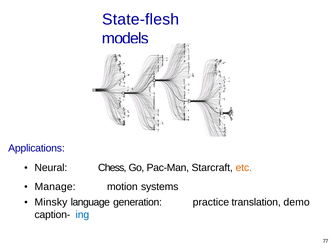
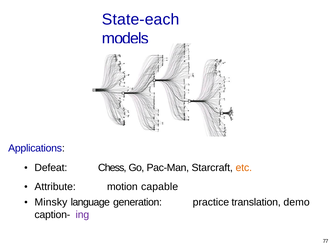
State-flesh: State-flesh -> State-each (141, 20)
Neural: Neural -> Defeat (51, 168)
Manage: Manage -> Attribute (55, 187)
systems: systems -> capable (160, 187)
ing colour: blue -> purple (82, 215)
